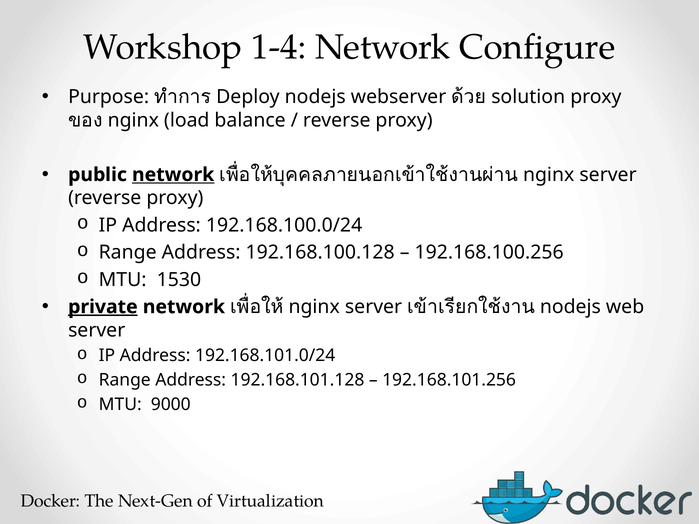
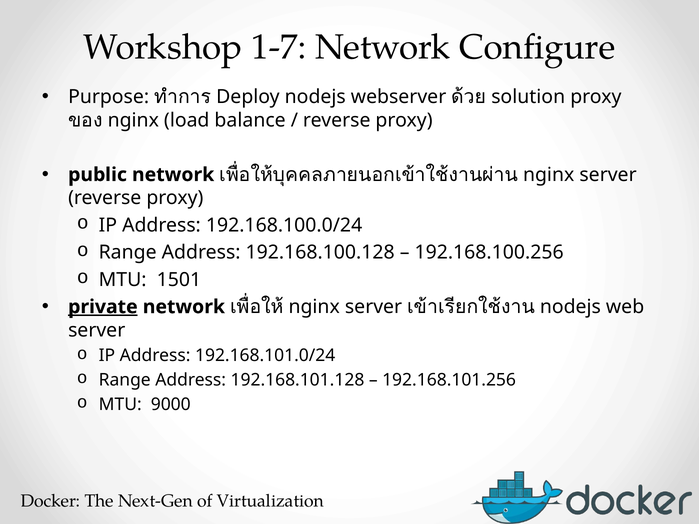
1-4: 1-4 -> 1-7 (279, 47)
network underline: present -> none (173, 175)
1530: 1530 -> 1501 (179, 280)
